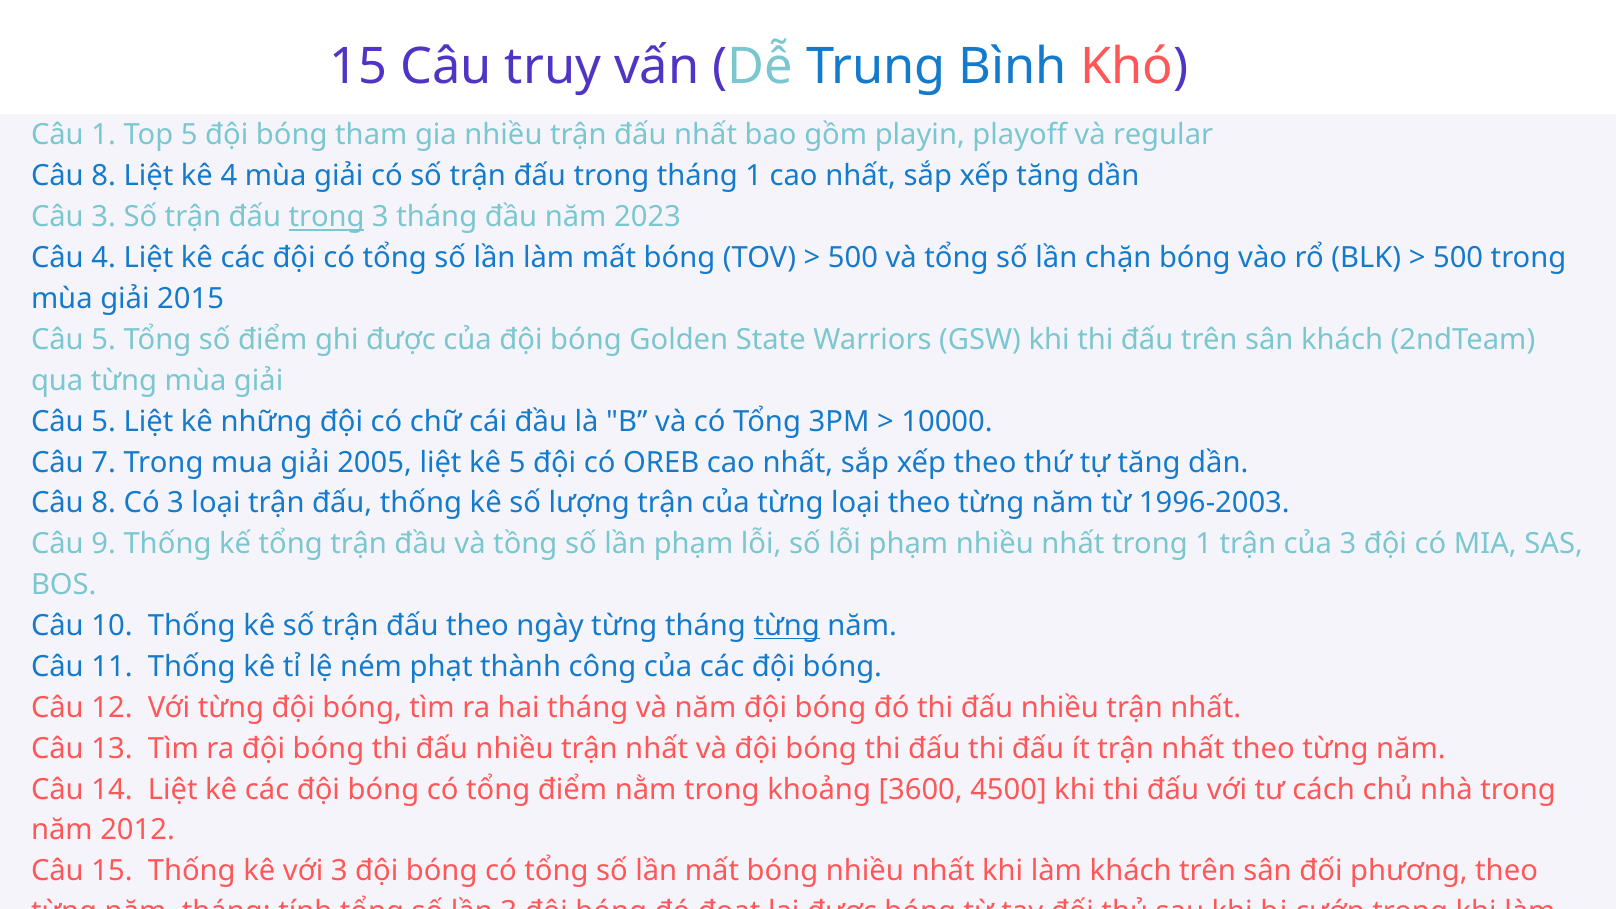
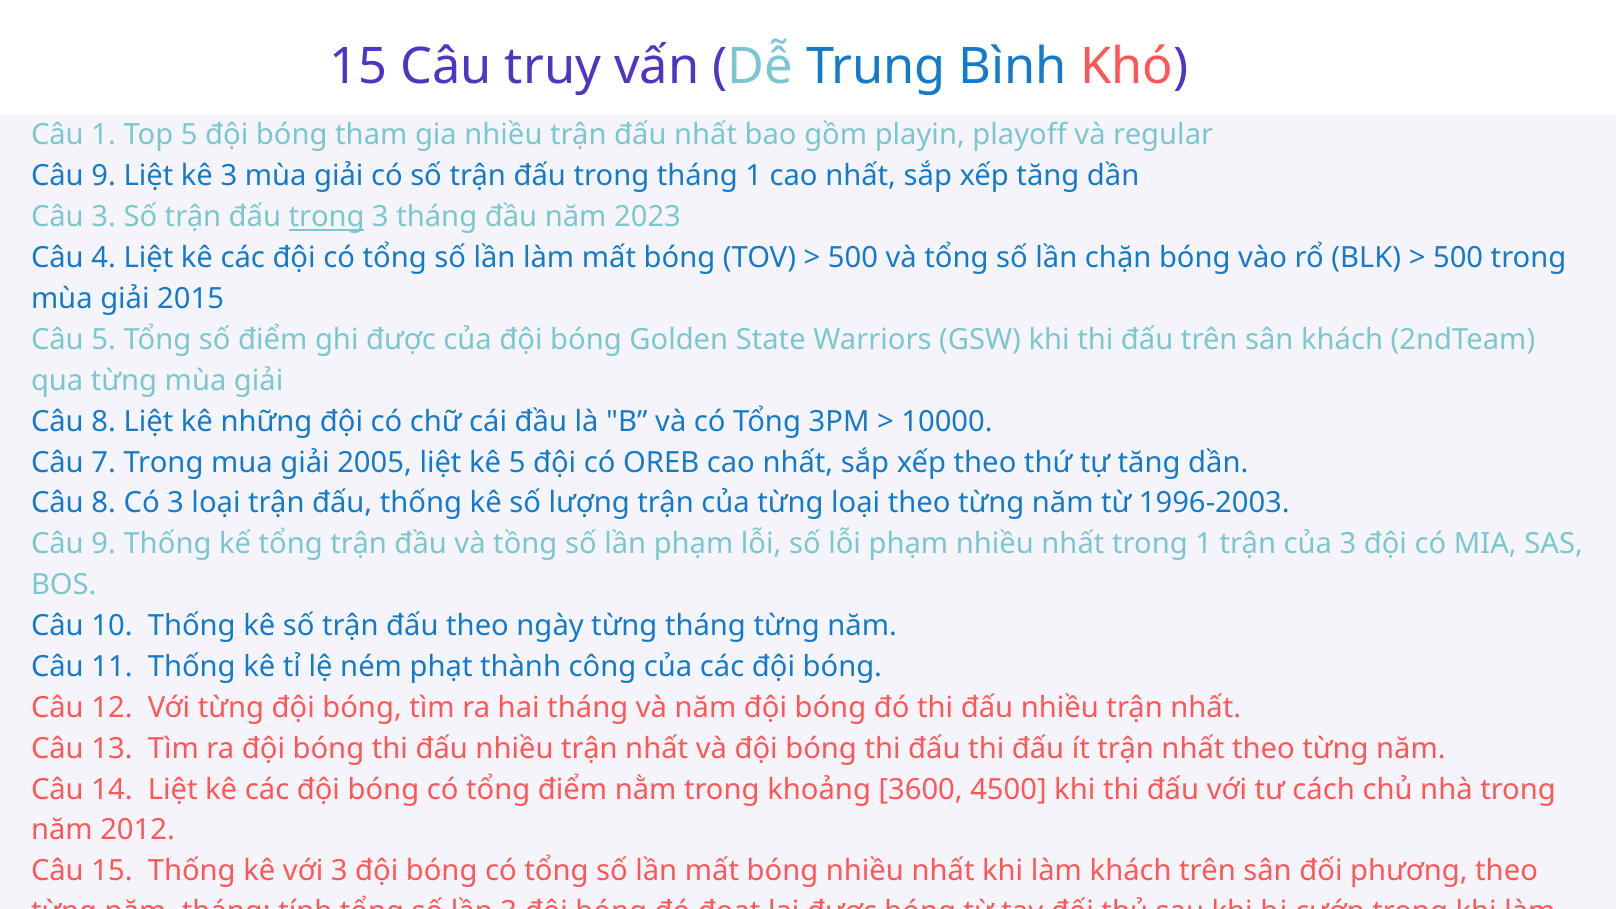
8: 8 -> 9 (104, 176)
kê 4: 4 -> 3 (229, 176)
5: 5 -> 8 (104, 422)
từng underline: present -> none (787, 626)
